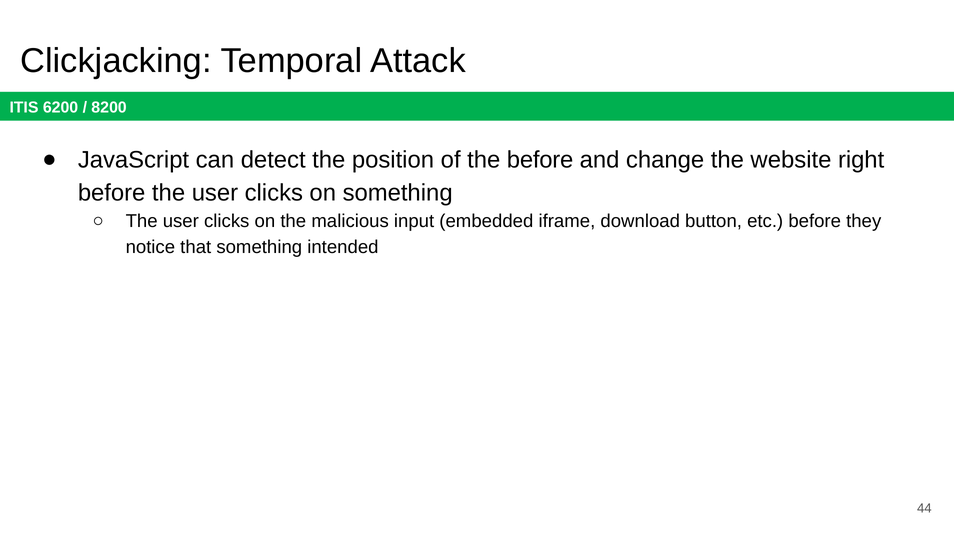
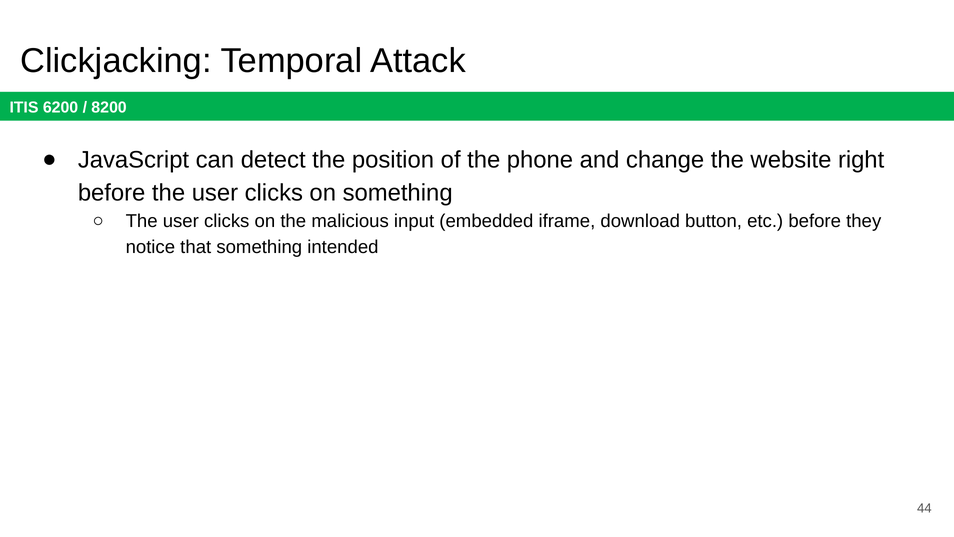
the before: before -> phone (540, 160)
